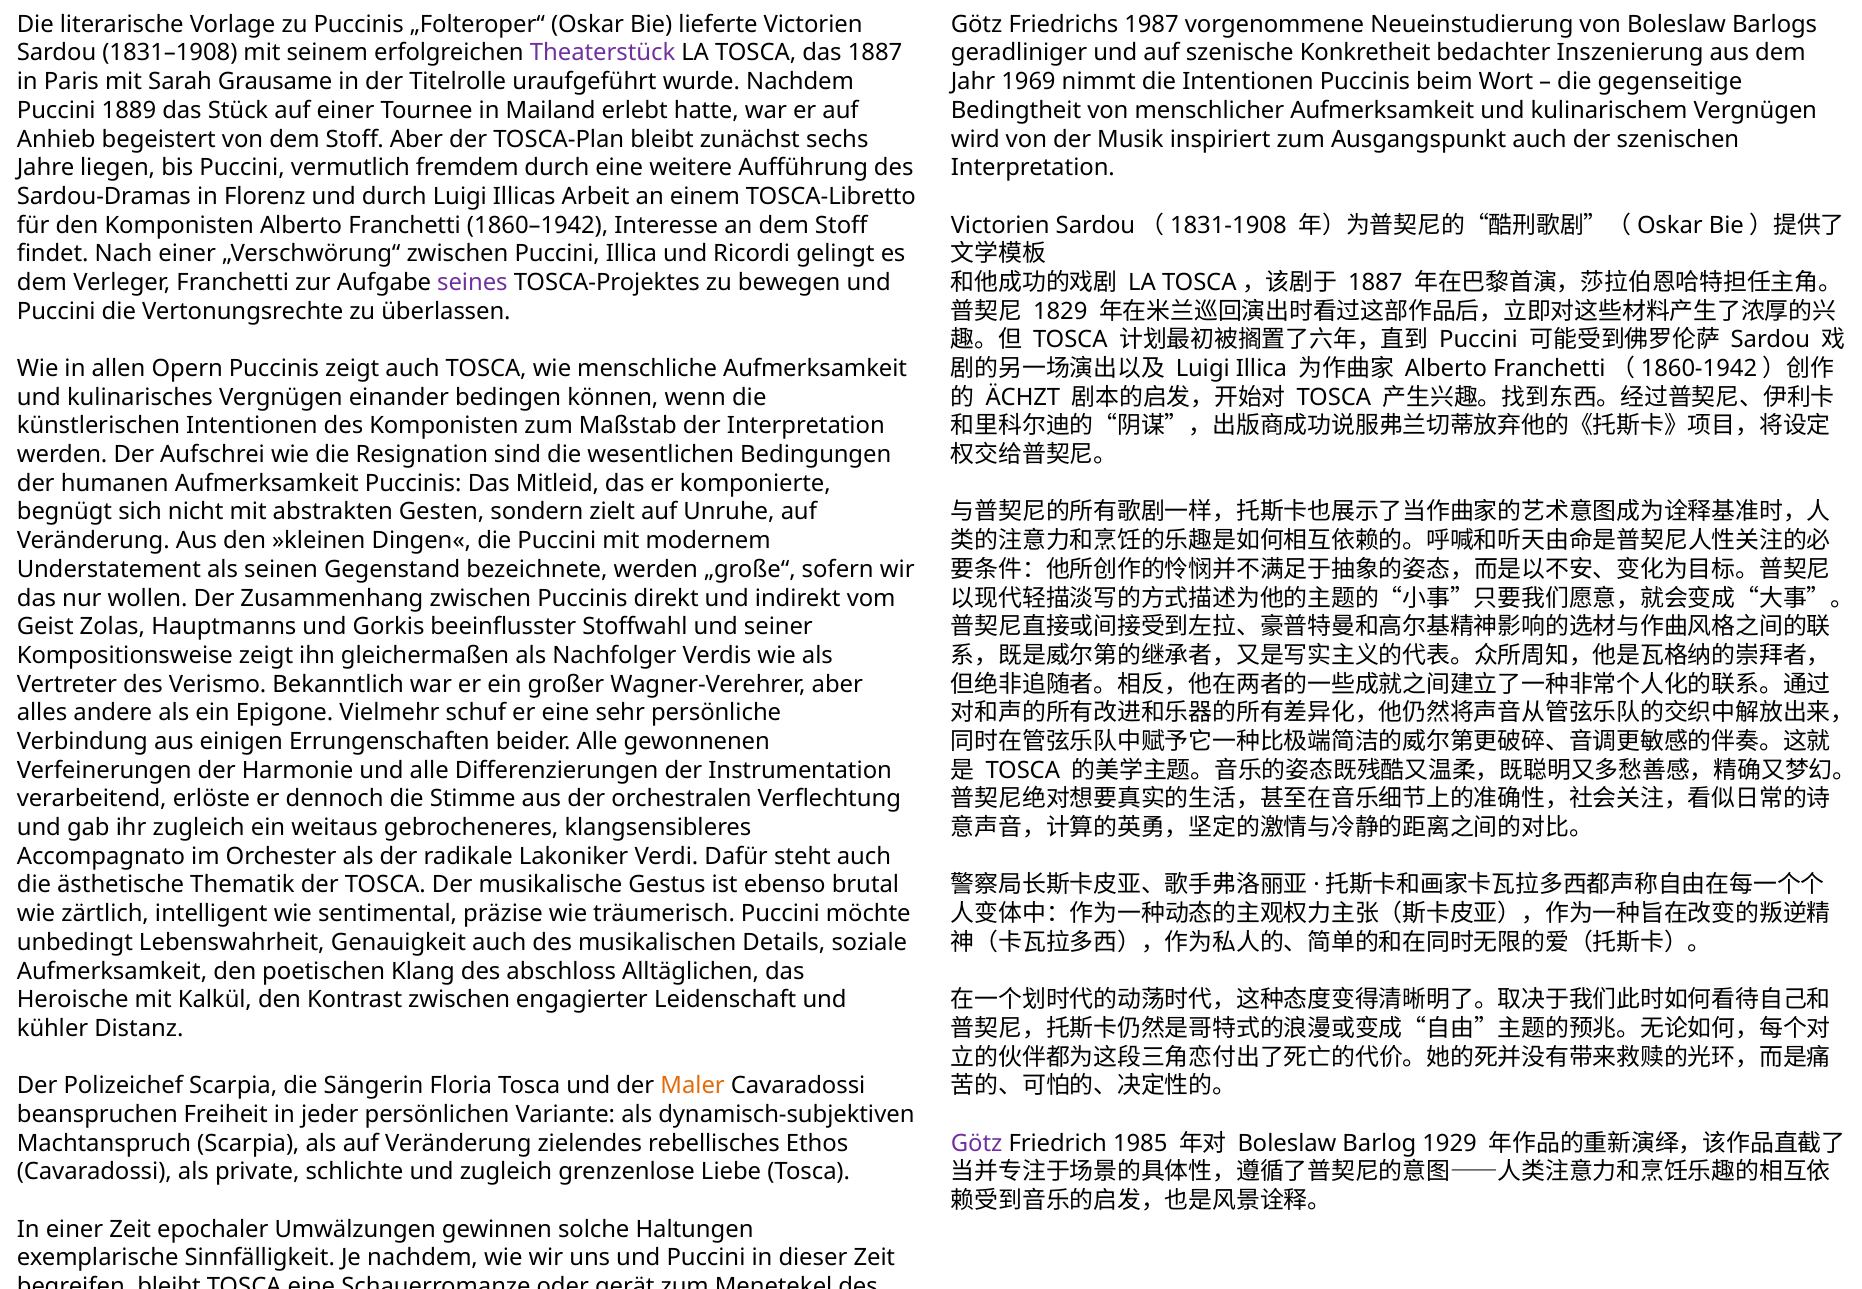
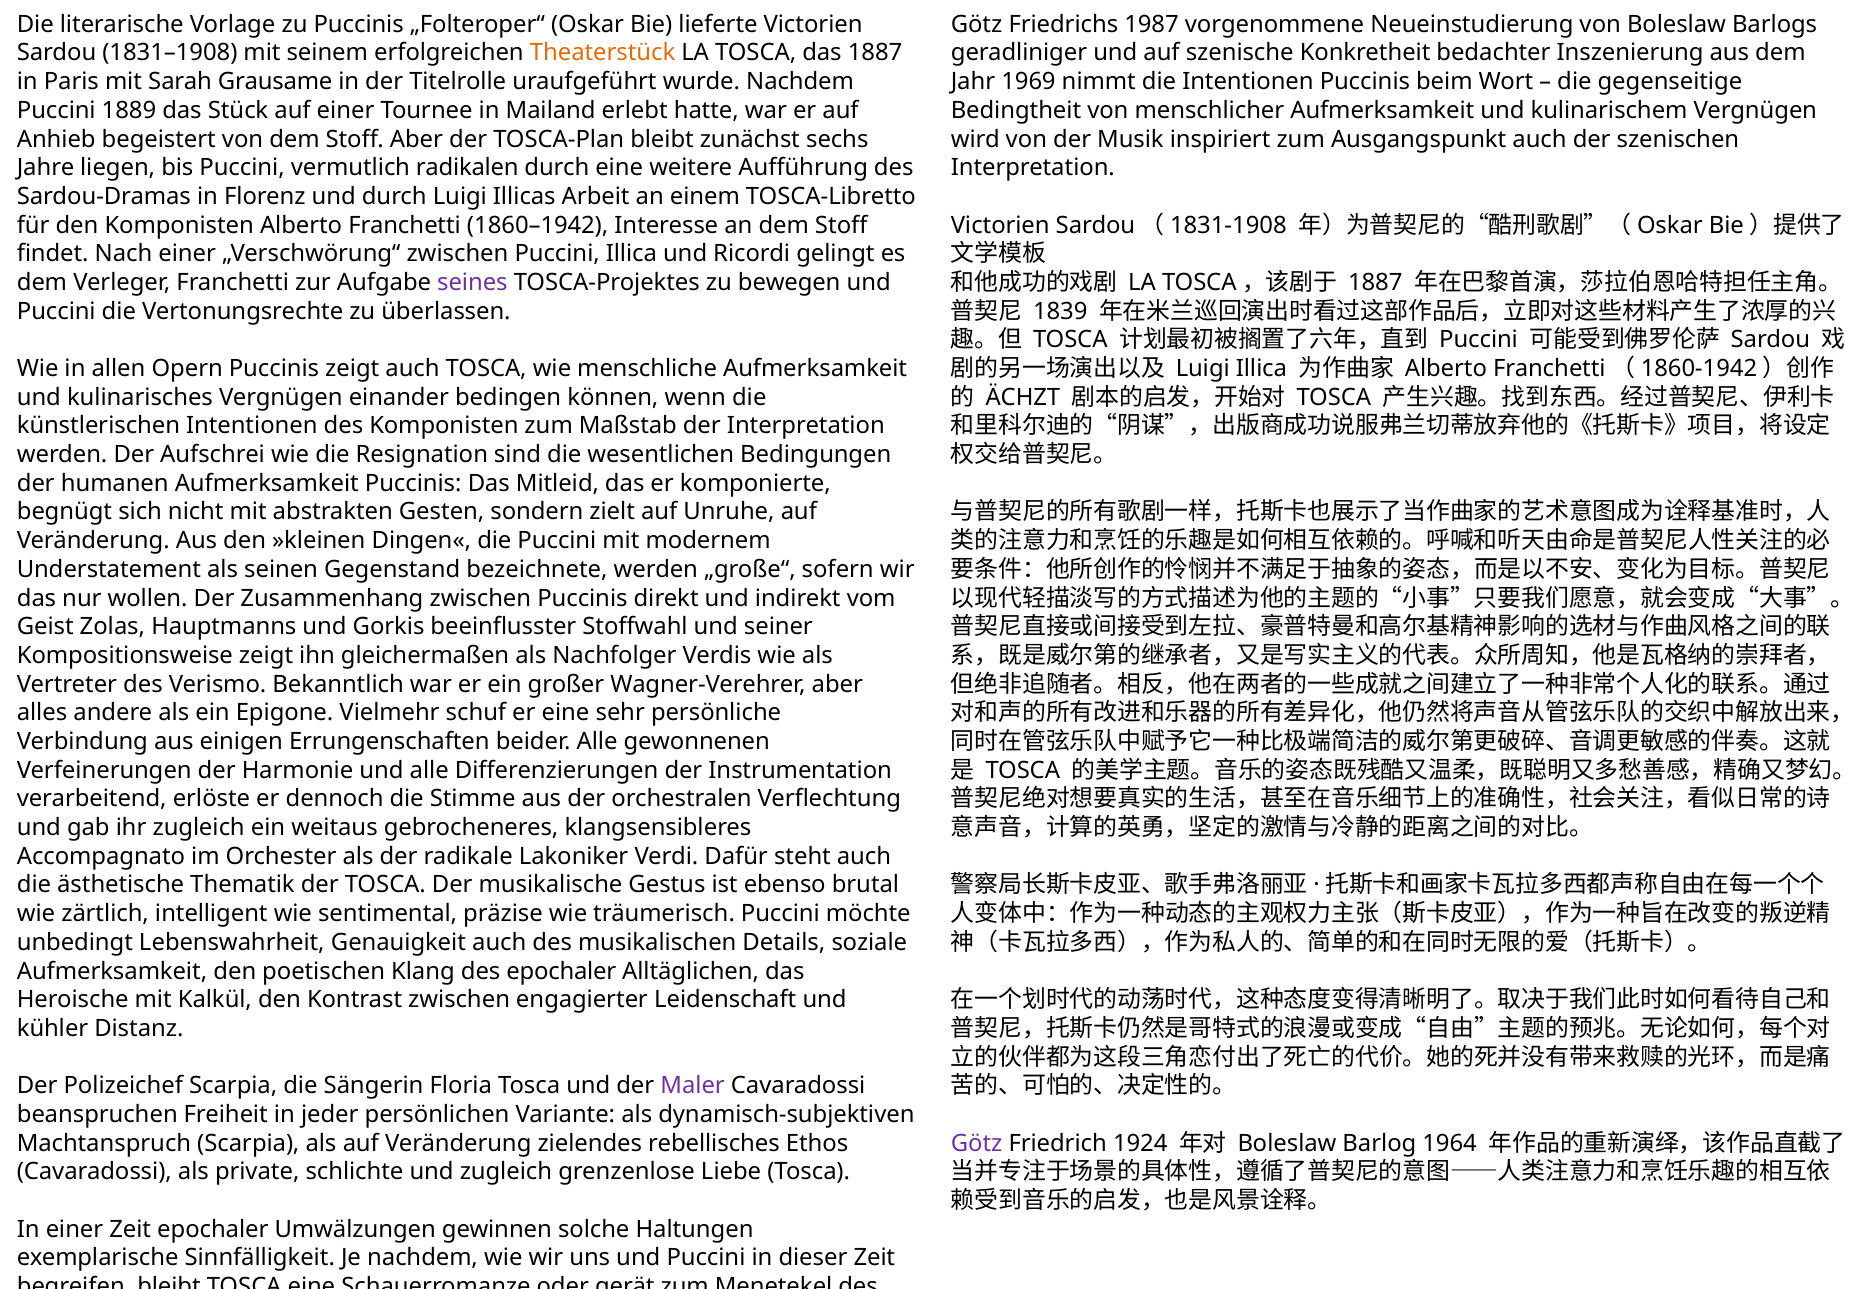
Theaterstück colour: purple -> orange (603, 53)
fremdem: fremdem -> radikalen (467, 168)
1829: 1829 -> 1839 (1060, 311)
des abschloss: abschloss -> epochaler (561, 971)
Maler colour: orange -> purple (693, 1086)
1985: 1985 -> 1924 (1140, 1143)
1929: 1929 -> 1964 (1450, 1143)
